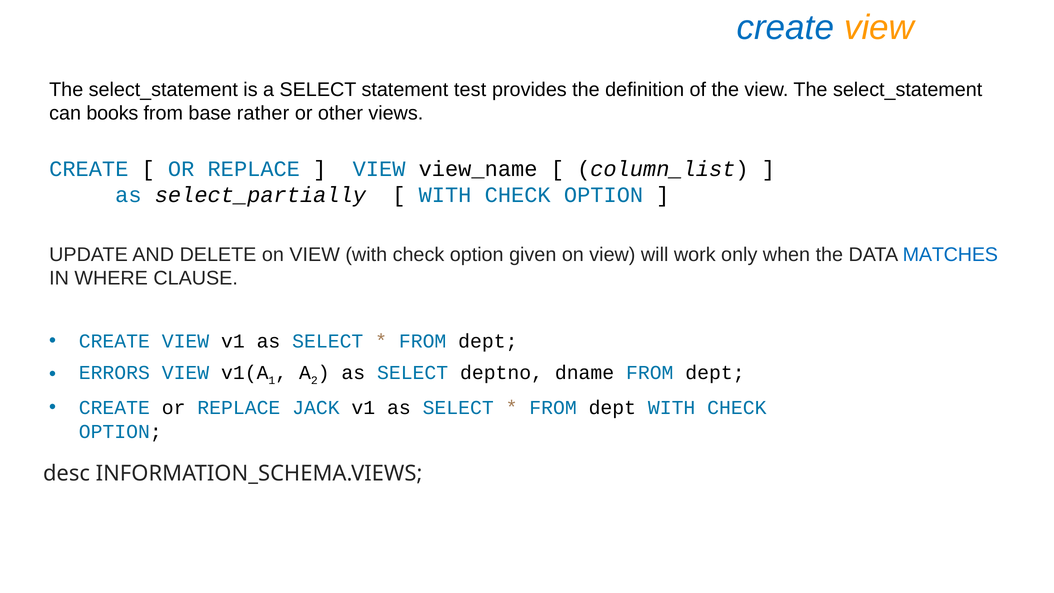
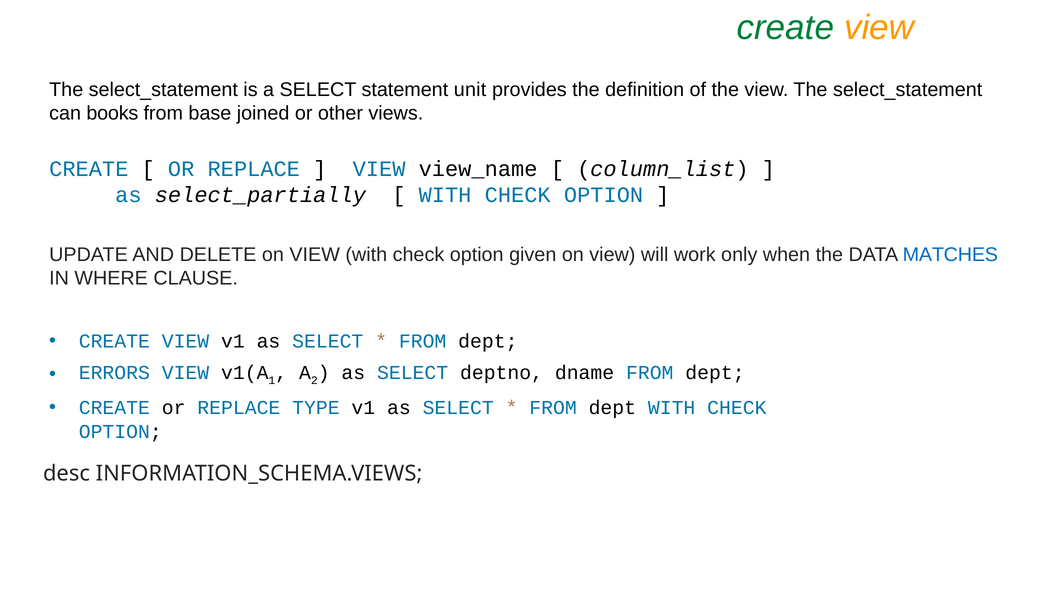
create colour: blue -> green (785, 27)
test: test -> unit (470, 90)
rather: rather -> joined (263, 113)
JACK: JACK -> TYPE (316, 408)
